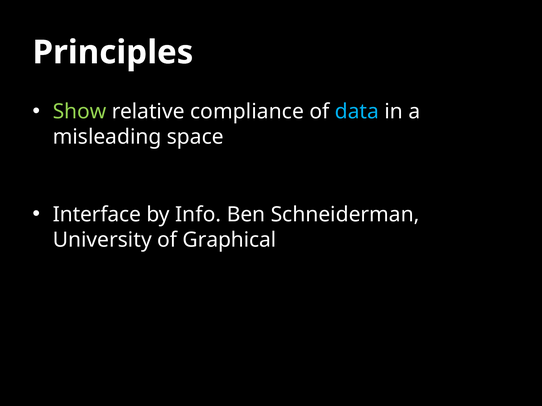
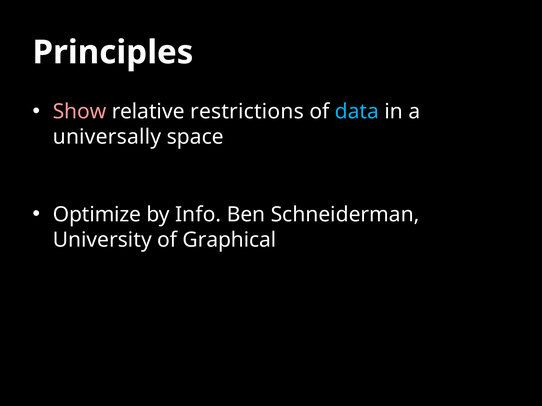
Show colour: light green -> pink (80, 112)
compliance: compliance -> restrictions (247, 112)
misleading: misleading -> universally (107, 137)
Interface: Interface -> Optimize (97, 215)
